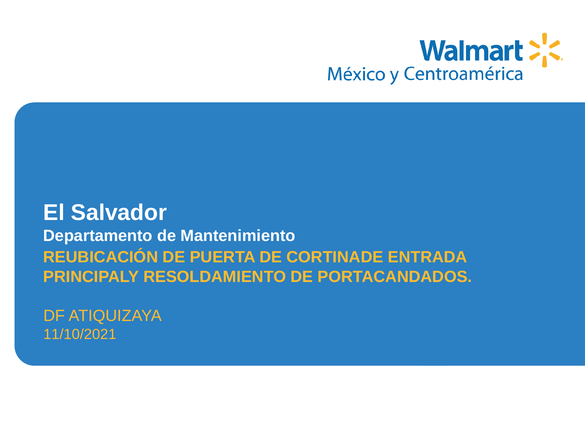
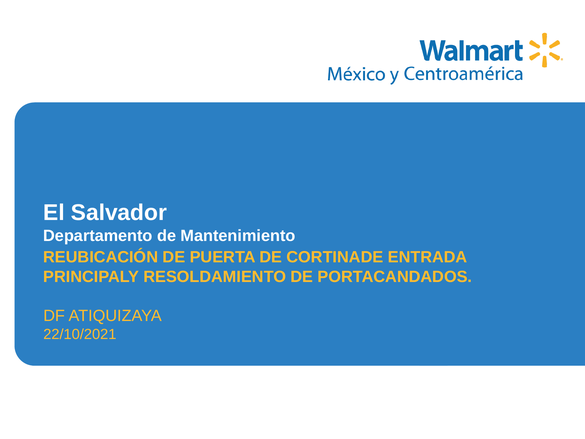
11/10/2021: 11/10/2021 -> 22/10/2021 (80, 334)
